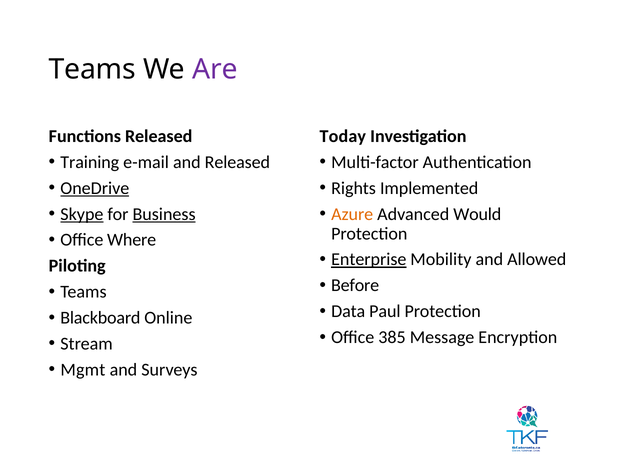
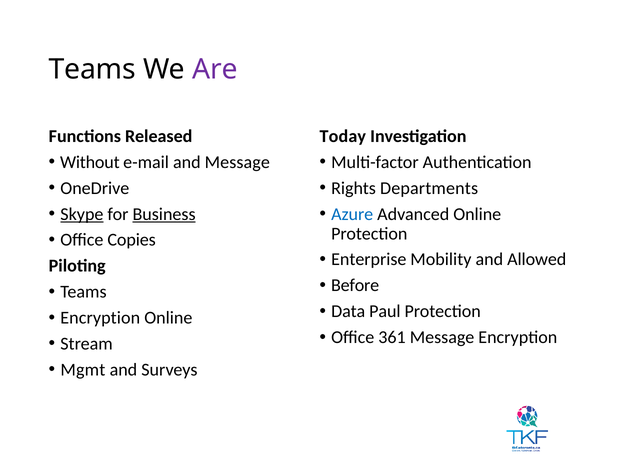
Training: Training -> Without (90, 162)
and Released: Released -> Message (237, 162)
OneDrive underline: present -> none (95, 188)
Implemented: Implemented -> Departments (429, 188)
Azure colour: orange -> blue (352, 214)
Advanced Would: Would -> Online (477, 214)
Where: Where -> Copies (132, 240)
Enterprise underline: present -> none (369, 260)
Blackboard: Blackboard -> Encryption (100, 318)
385: 385 -> 361 (392, 337)
